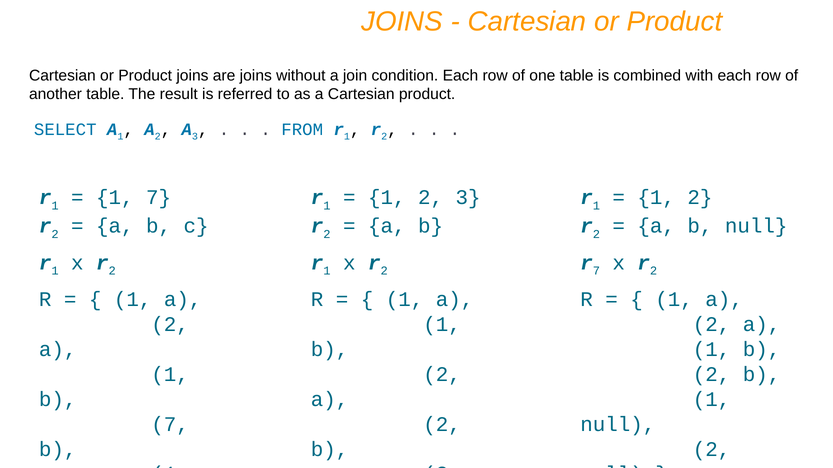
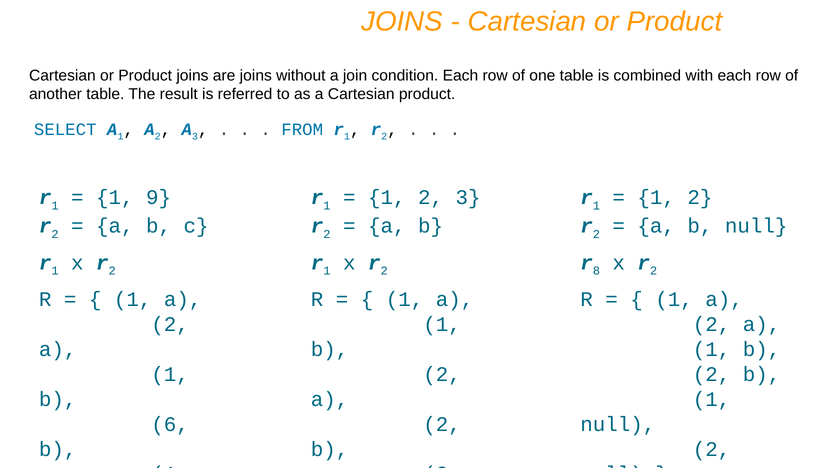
1 7: 7 -> 9 (159, 198)
r 7: 7 -> 8 (596, 271)
7: 7 -> 6 (170, 425)
